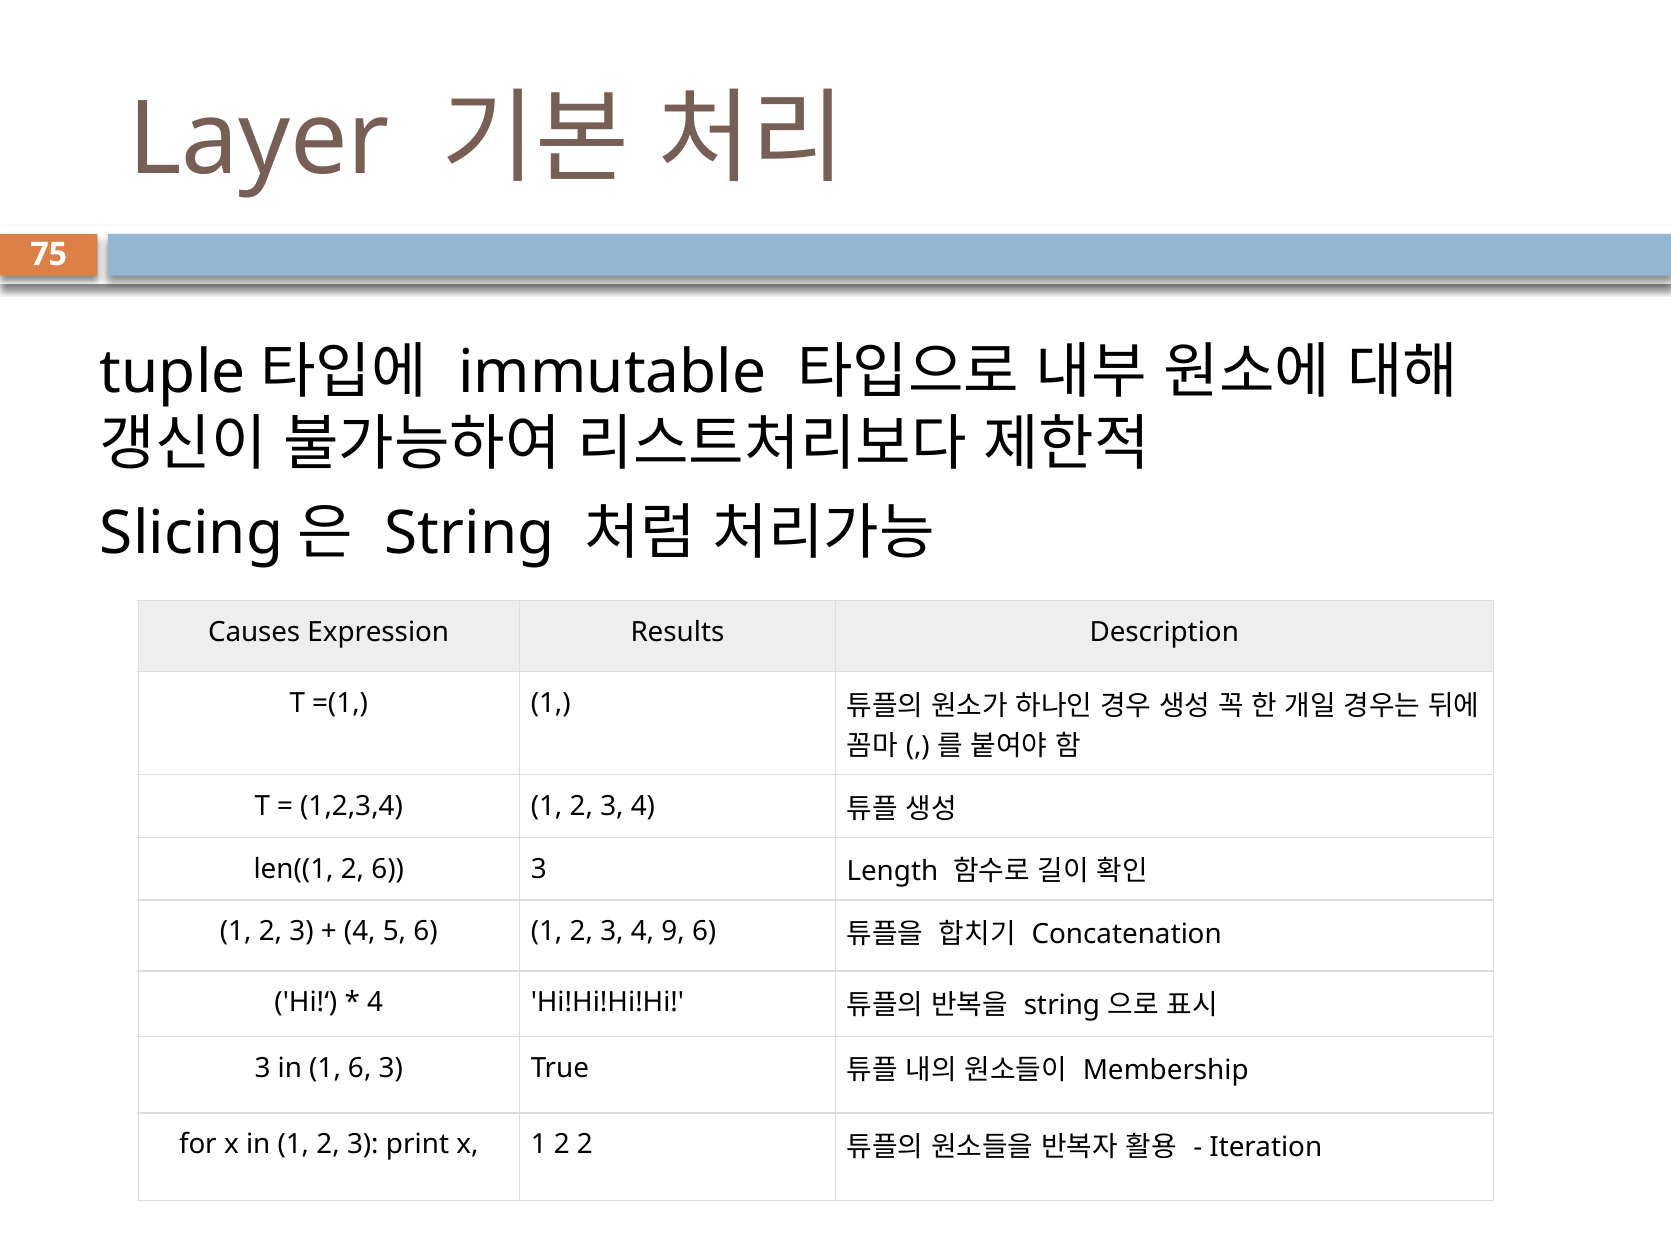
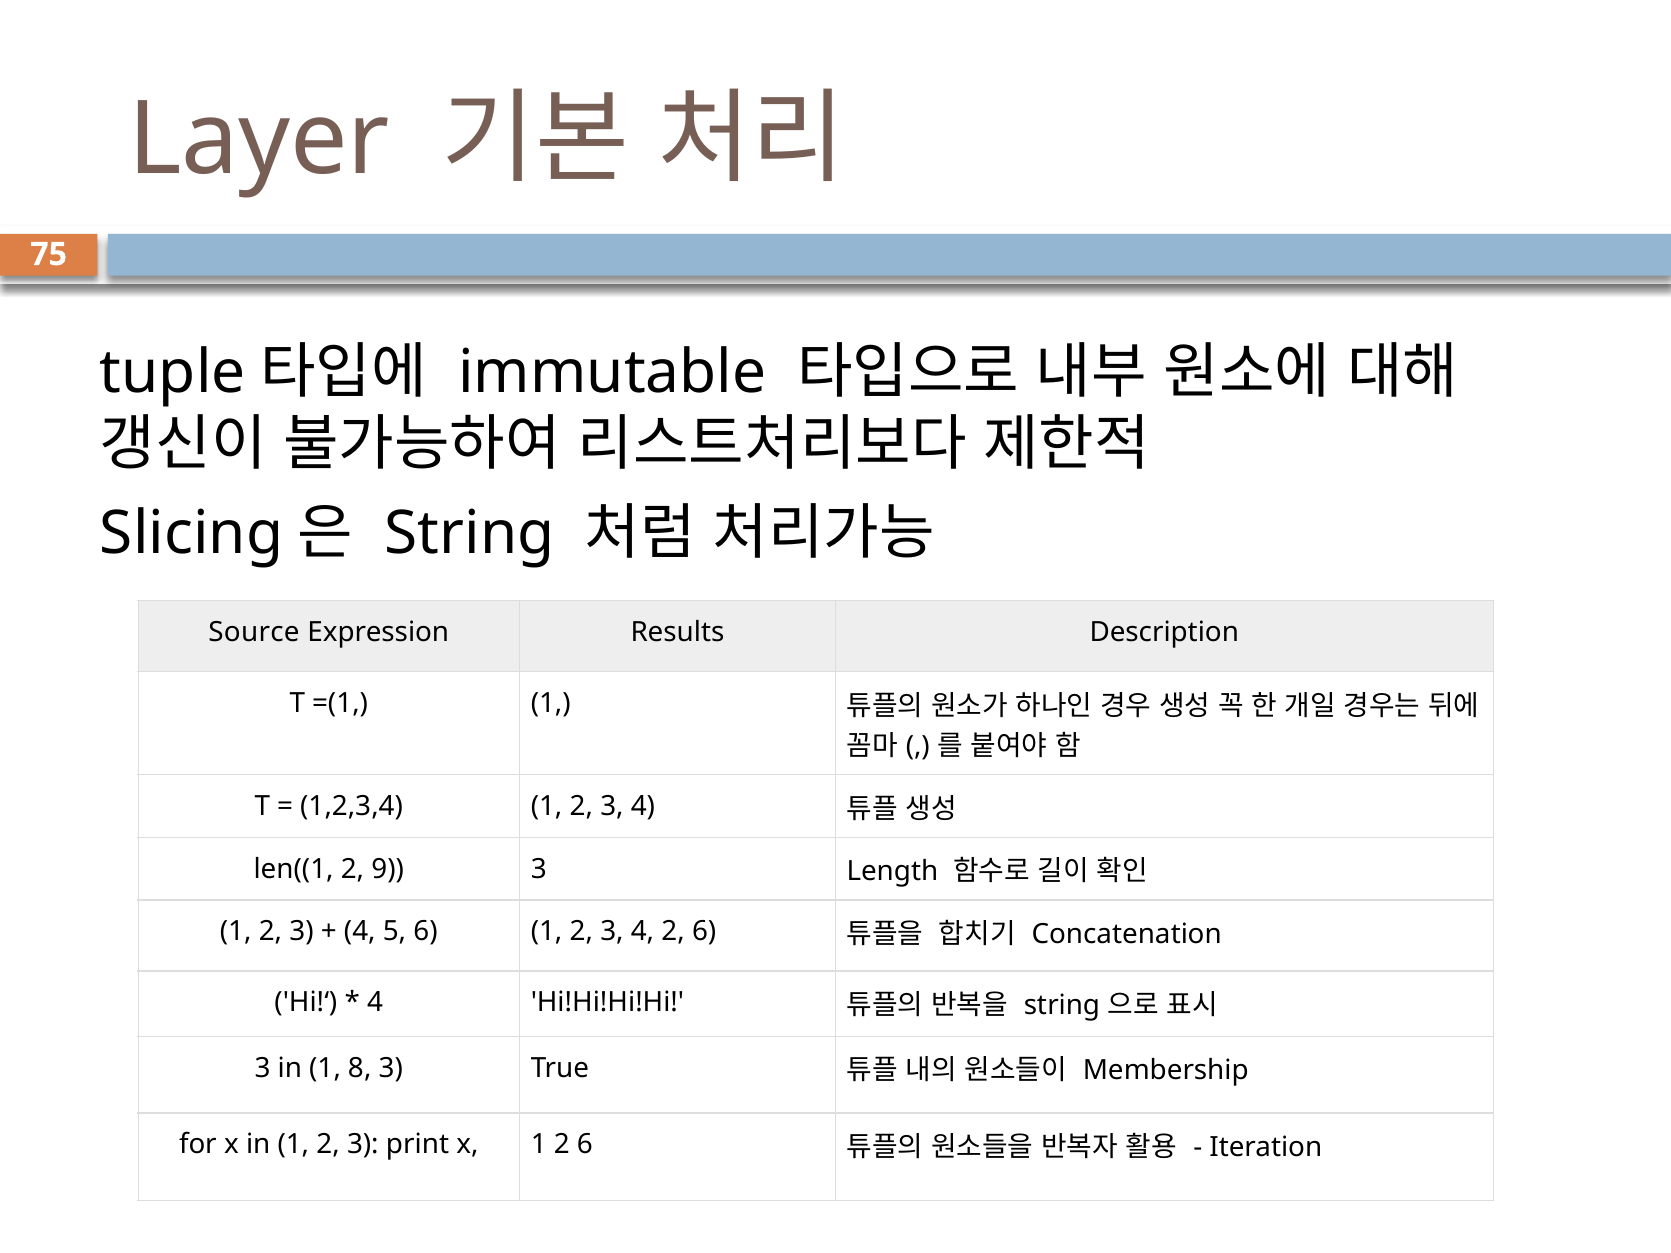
Causes: Causes -> Source (254, 632)
2 6: 6 -> 9 (388, 869)
4 9: 9 -> 2 (673, 932)
1 6: 6 -> 8 (360, 1068)
1 2 2: 2 -> 6 (585, 1145)
